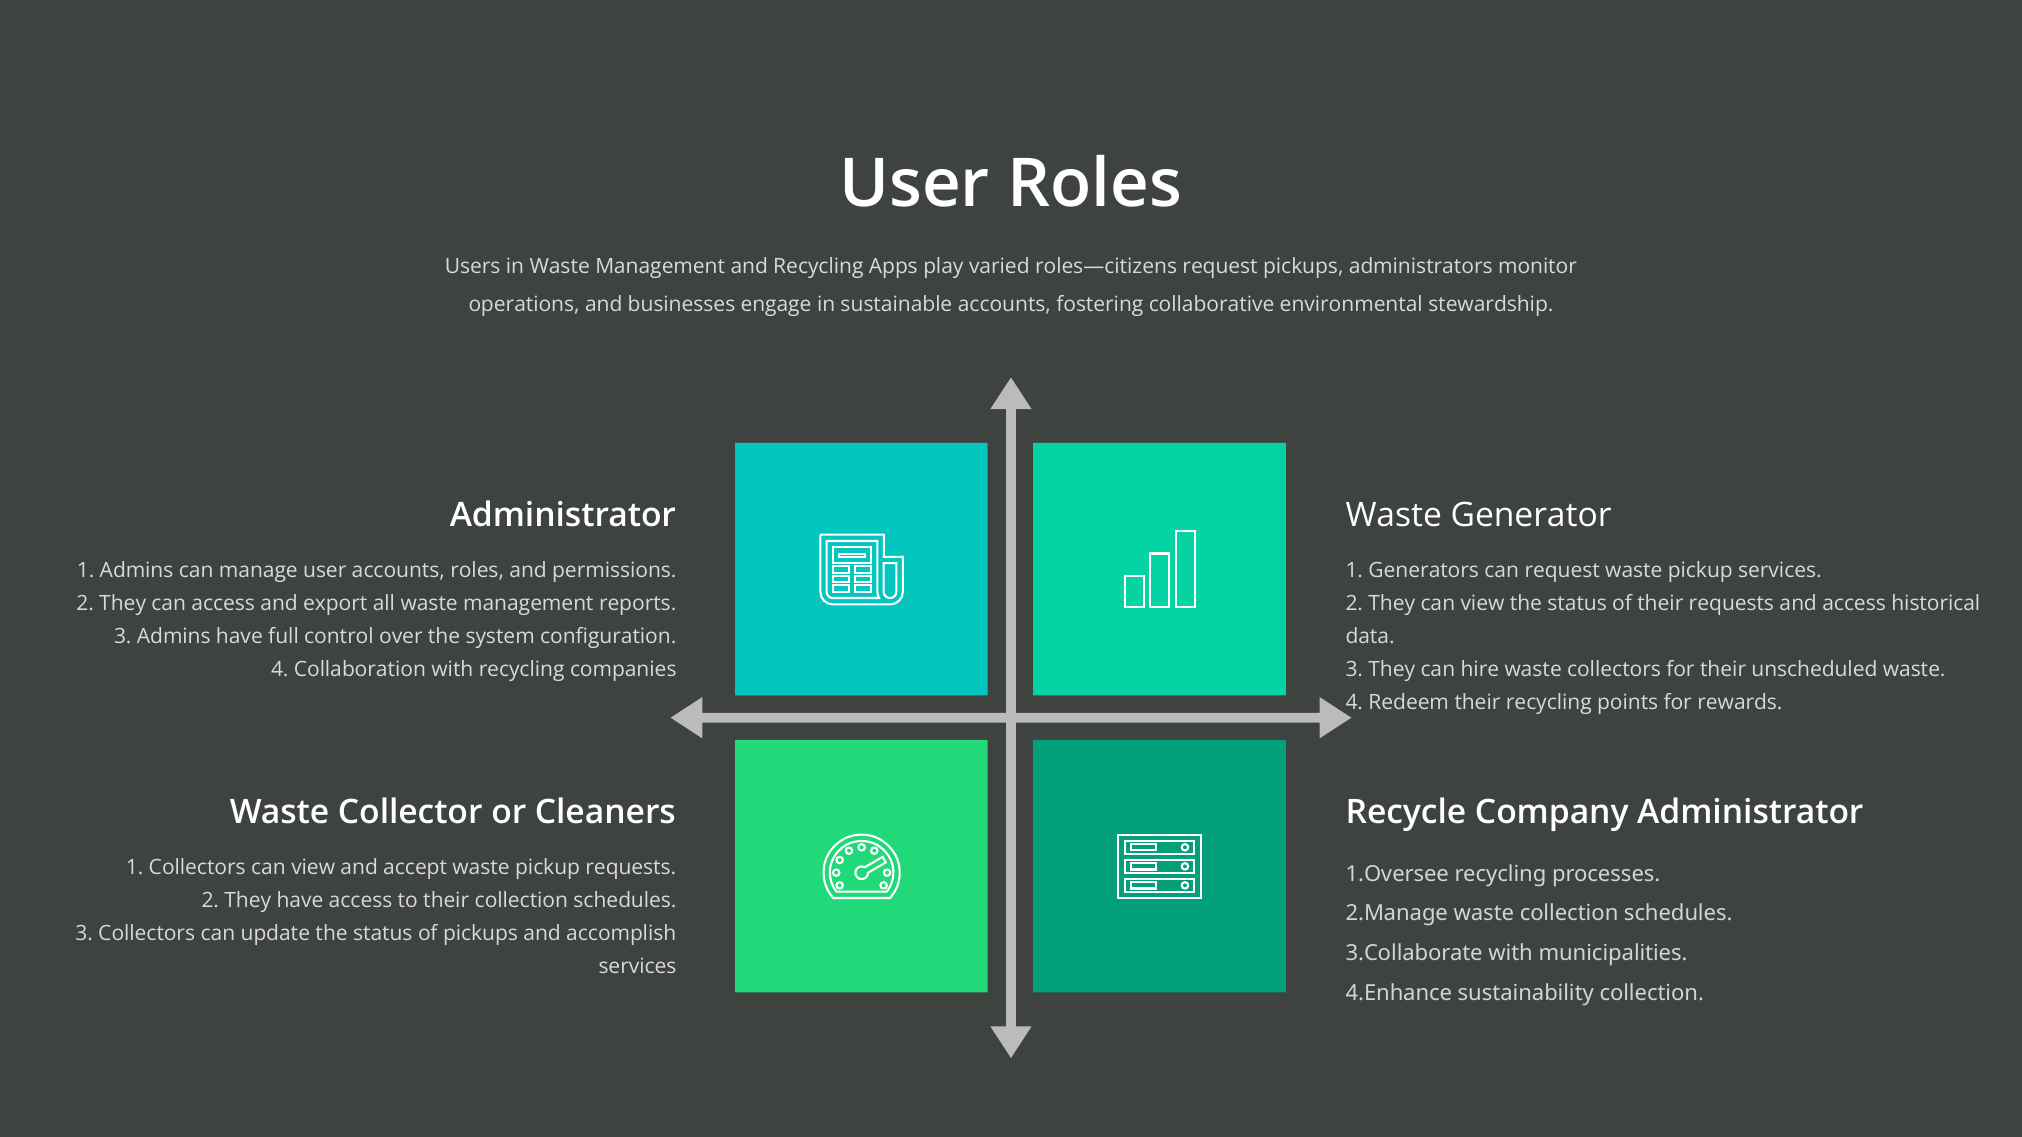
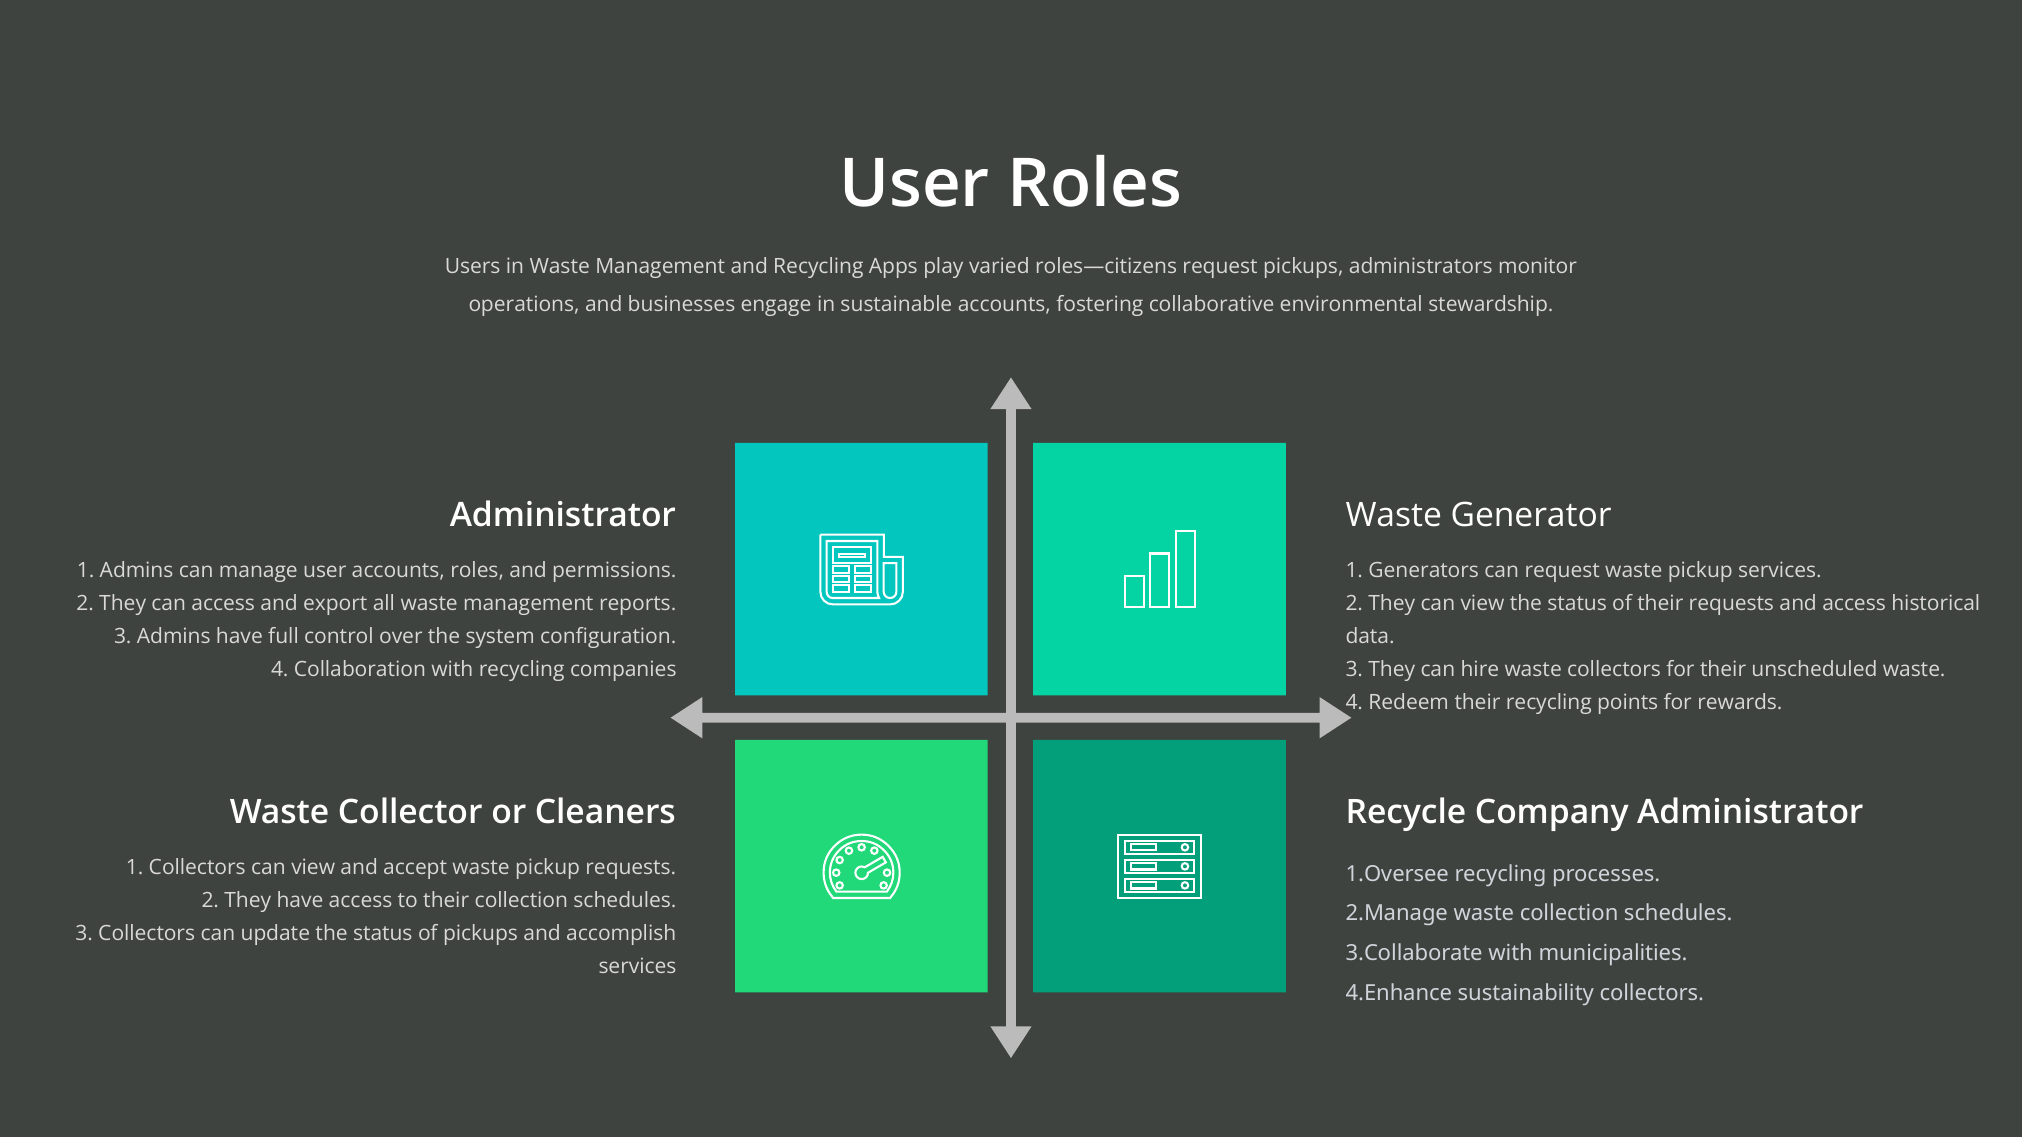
sustainability collection: collection -> collectors (1652, 994)
